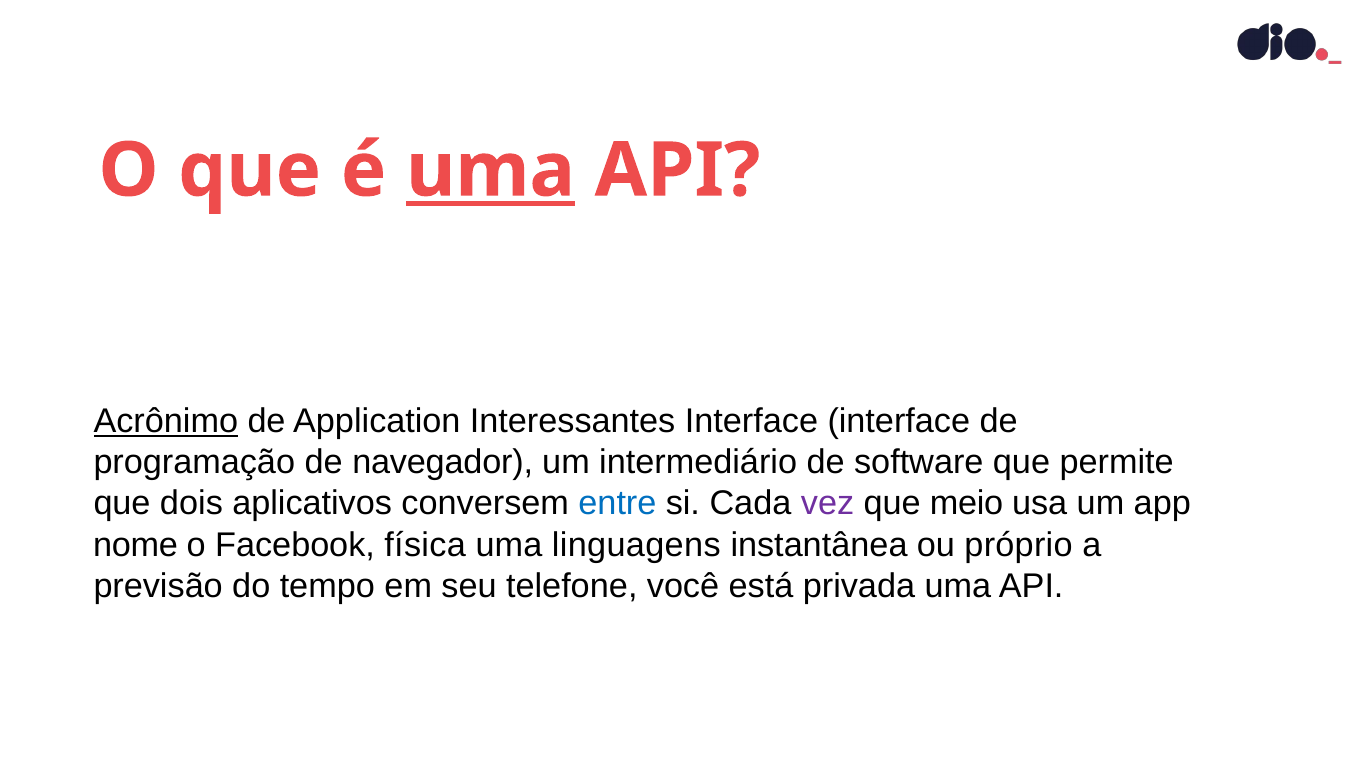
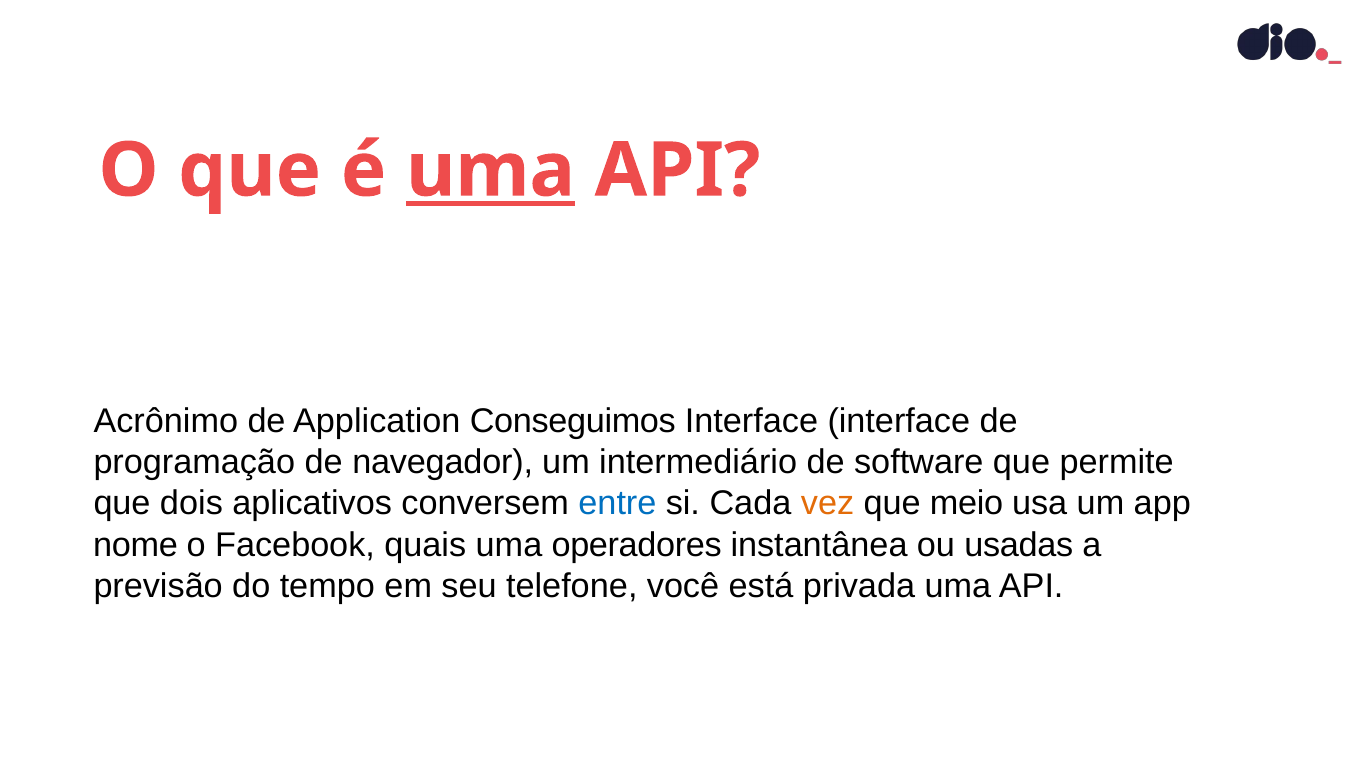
Acrônimo underline: present -> none (166, 422)
Interessantes: Interessantes -> Conseguimos (573, 422)
vez colour: purple -> orange (828, 504)
física: física -> quais (425, 545)
linguagens: linguagens -> operadores (637, 545)
próprio: próprio -> usadas (1019, 545)
